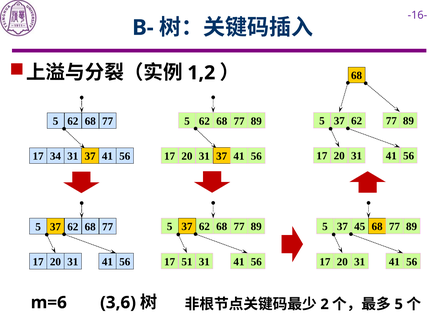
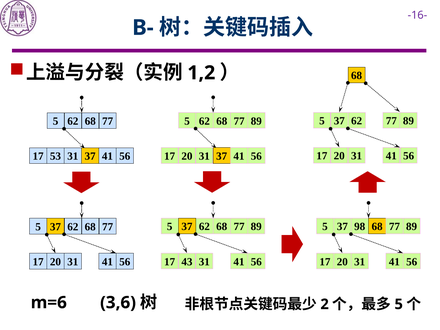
34: 34 -> 53 (55, 156)
45: 45 -> 98 (360, 227)
51: 51 -> 43 (187, 262)
